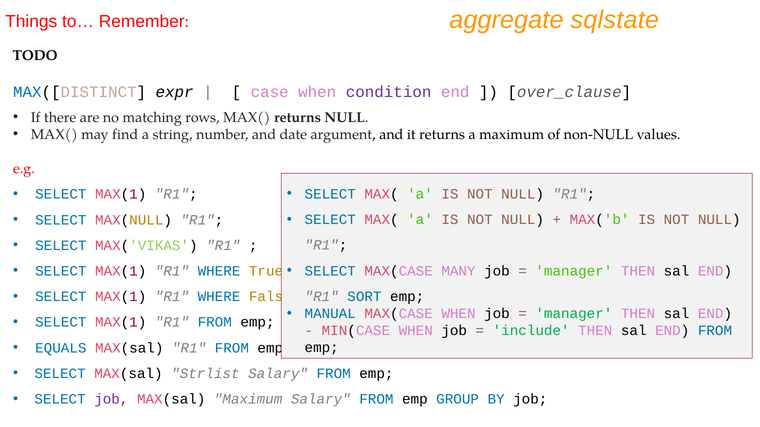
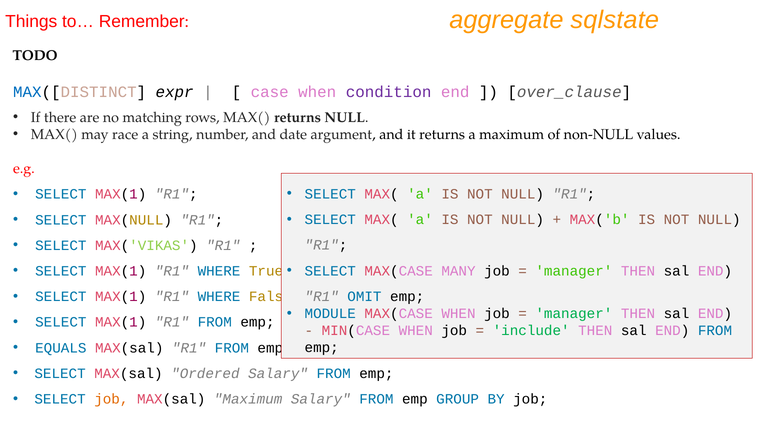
find: find -> race (125, 135)
SORT: SORT -> OMIT (364, 297)
MANUAL: MANUAL -> MODULE (330, 314)
Strlist: Strlist -> Ordered (205, 374)
job colour: purple -> orange (111, 400)
